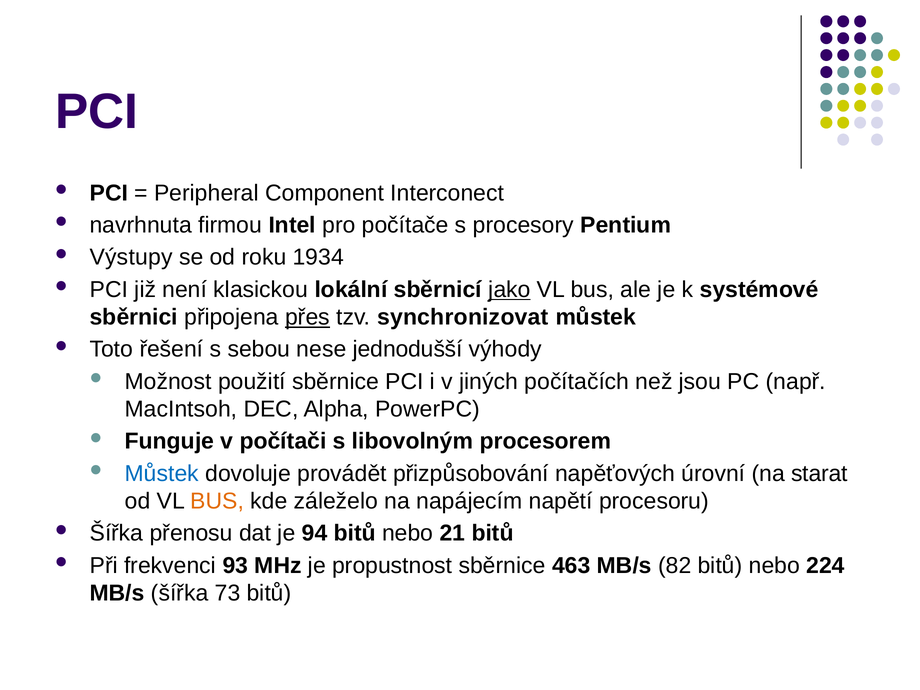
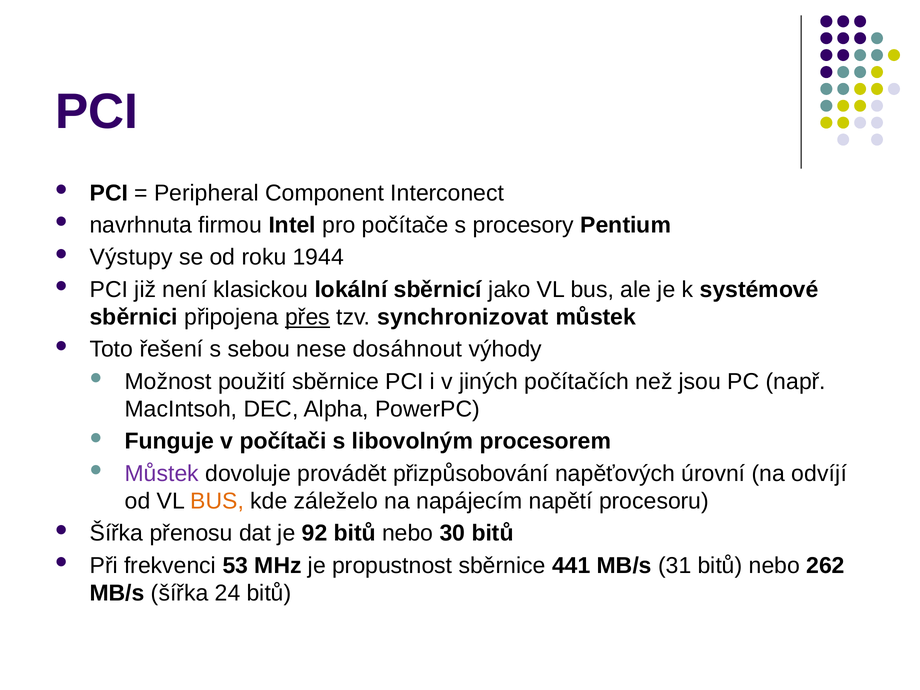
1934: 1934 -> 1944 (318, 257)
jako underline: present -> none (509, 290)
jednodušší: jednodušší -> dosáhnout (408, 349)
Můstek colour: blue -> purple (162, 474)
starat: starat -> odvíjí (819, 474)
94: 94 -> 92 (315, 533)
21: 21 -> 30 (452, 533)
93: 93 -> 53 (235, 566)
463: 463 -> 441 (571, 566)
82: 82 -> 31 (675, 566)
224: 224 -> 262 (826, 566)
73: 73 -> 24 (228, 593)
